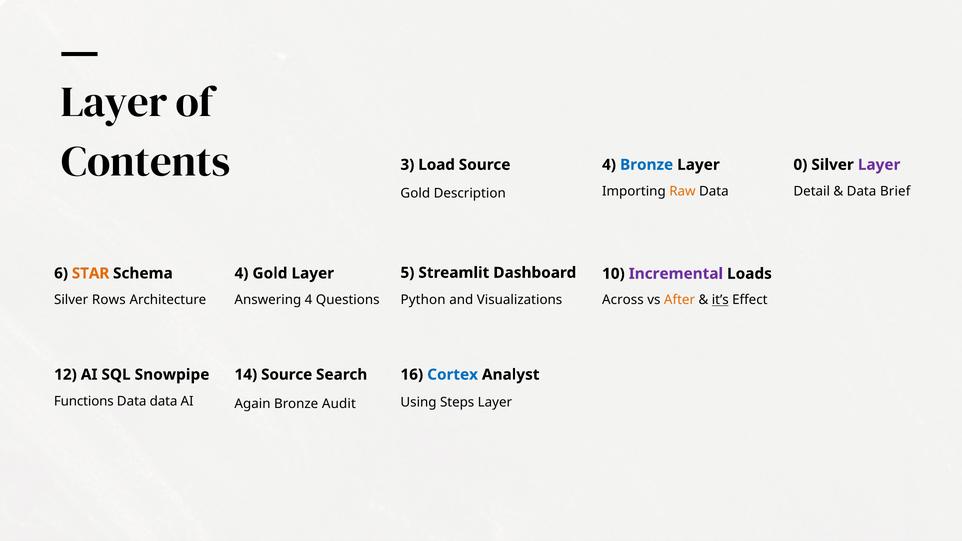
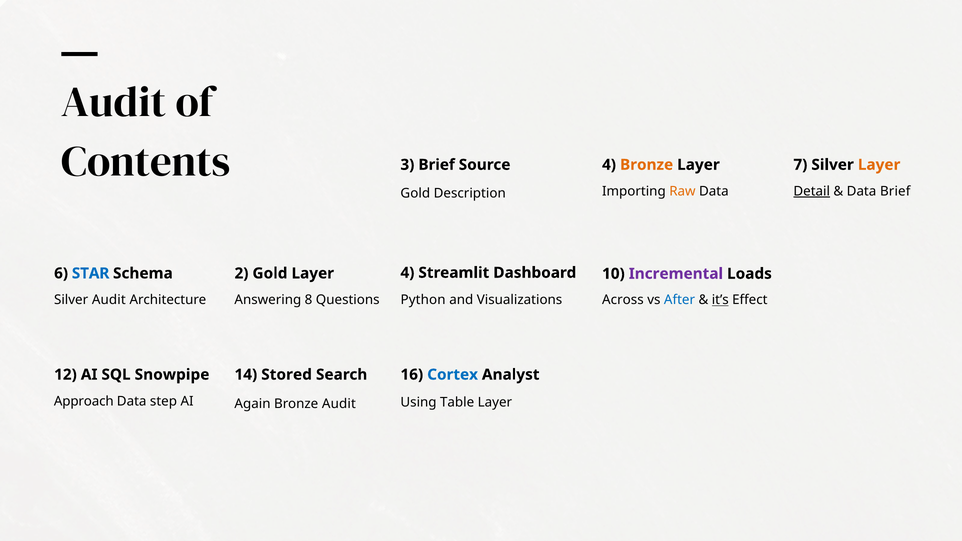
Layer: Layer -> Audit (114, 102)
3 Load: Load -> Brief (437, 165)
Bronze colour: blue -> orange (647, 165)
0: 0 -> 7 (800, 165)
Layer colour: purple -> orange (879, 165)
Detail underline: none -> present (812, 191)
STAR colour: orange -> blue (91, 273)
Schema 4: 4 -> 2 (241, 273)
Layer 5: 5 -> 4 (407, 273)
Silver Rows: Rows -> Audit (109, 300)
Answering 4: 4 -> 8 (309, 300)
After colour: orange -> blue (680, 300)
14 Source: Source -> Stored (287, 375)
Functions: Functions -> Approach (84, 401)
Data data: data -> step (163, 401)
Steps: Steps -> Table (457, 402)
